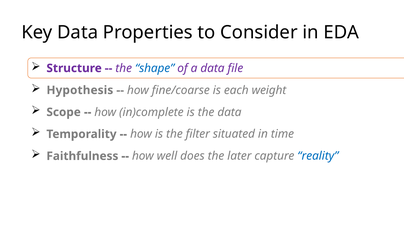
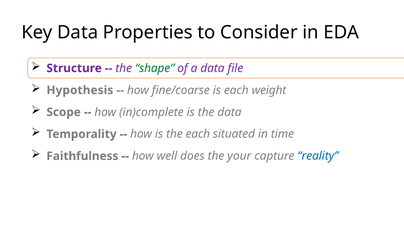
shape colour: blue -> green (155, 68)
the filter: filter -> each (198, 134)
later: later -> your (239, 156)
